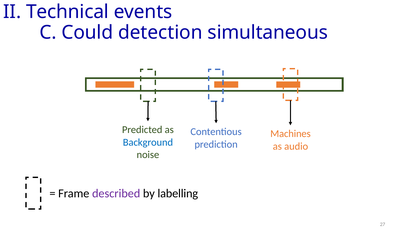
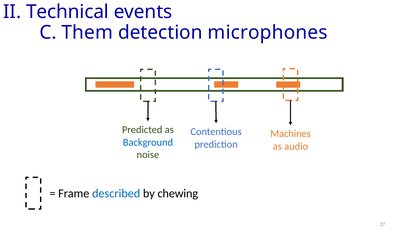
Could: Could -> Them (87, 32)
simultaneous: simultaneous -> microphones (268, 32)
described colour: purple -> blue (116, 193)
labelling: labelling -> chewing (178, 193)
